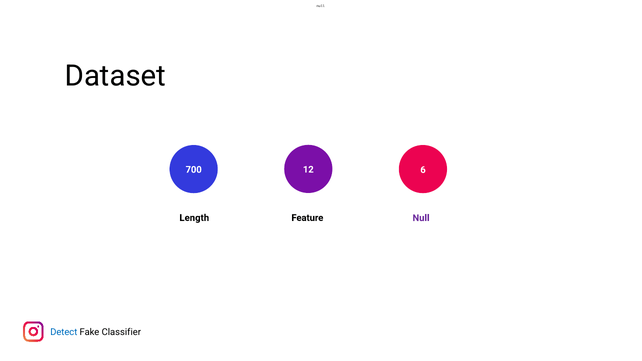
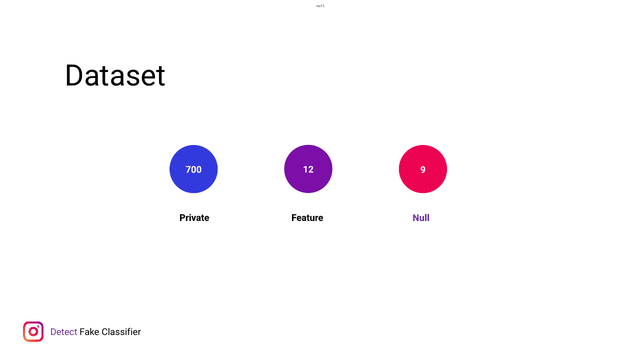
6: 6 -> 9 (423, 170)
Length: Length -> Private (194, 218)
Detect colour: blue -> purple (64, 332)
